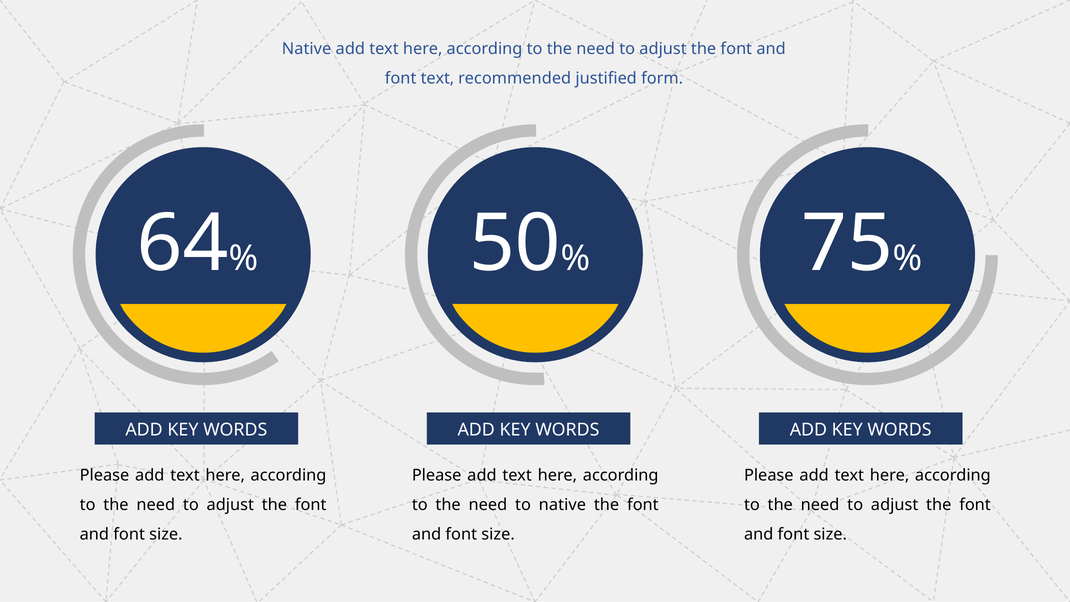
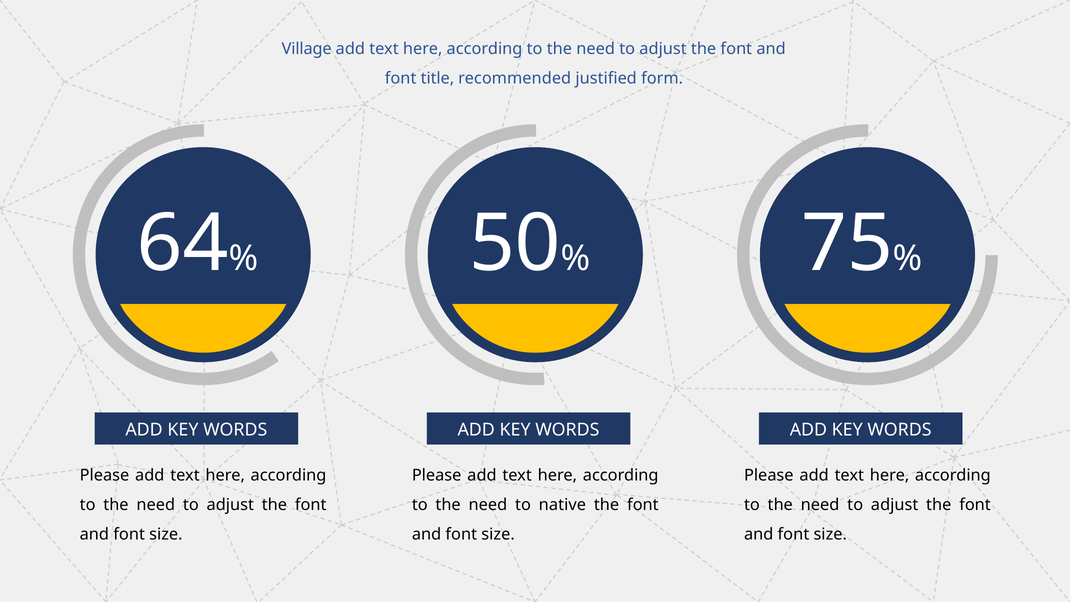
Native: Native -> Village (307, 49)
font text: text -> title (437, 78)
